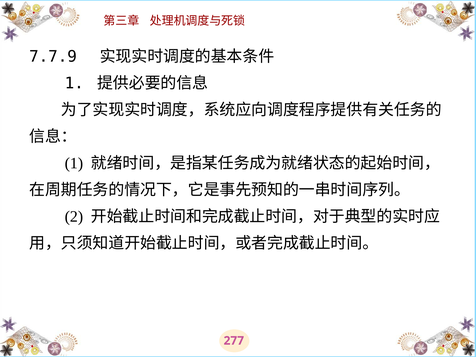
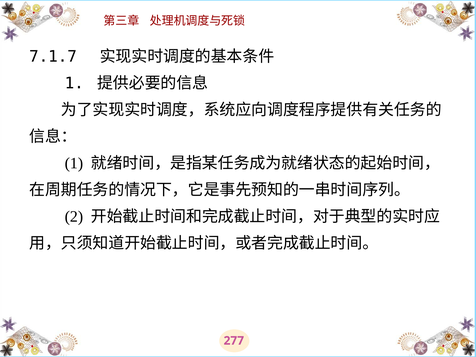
7.7.9: 7.7.9 -> 7.1.7 (53, 57)
